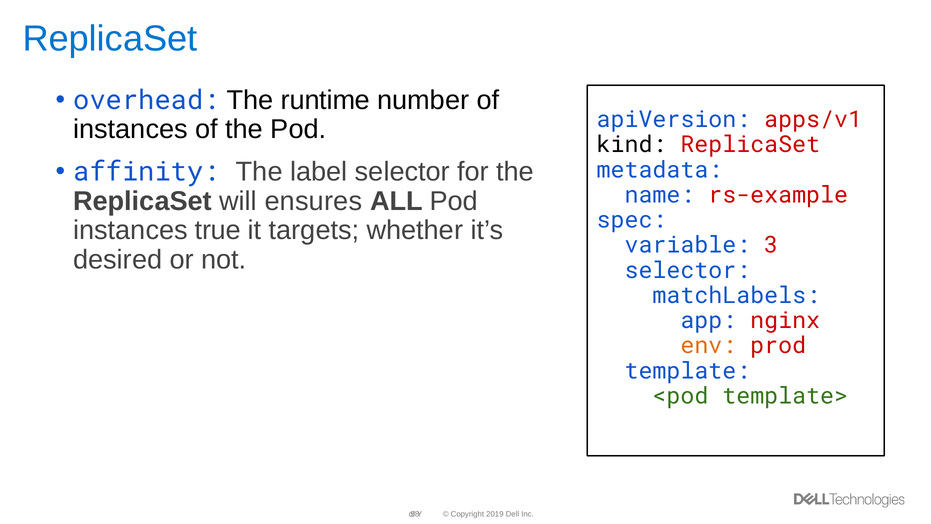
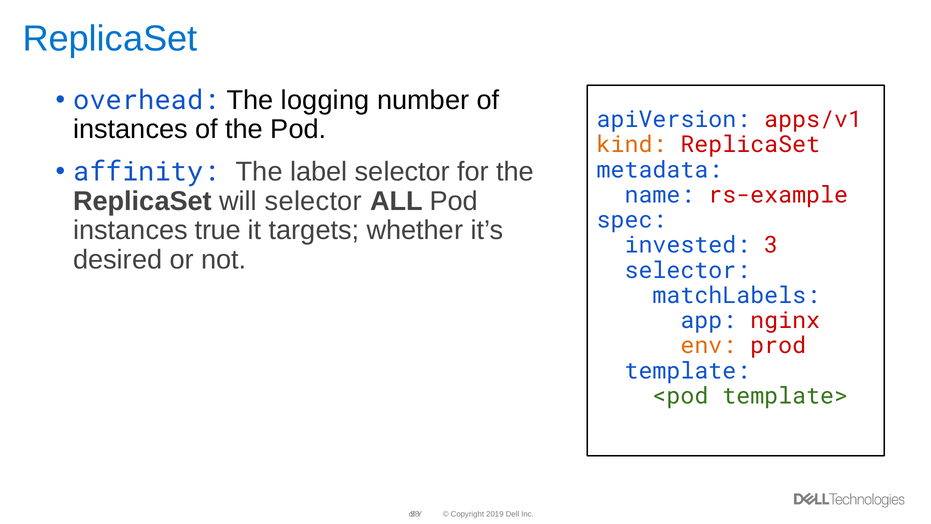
runtime: runtime -> logging (325, 100)
kind colour: black -> orange (632, 145)
will ensures: ensures -> selector (313, 201)
variable: variable -> invested (687, 245)
